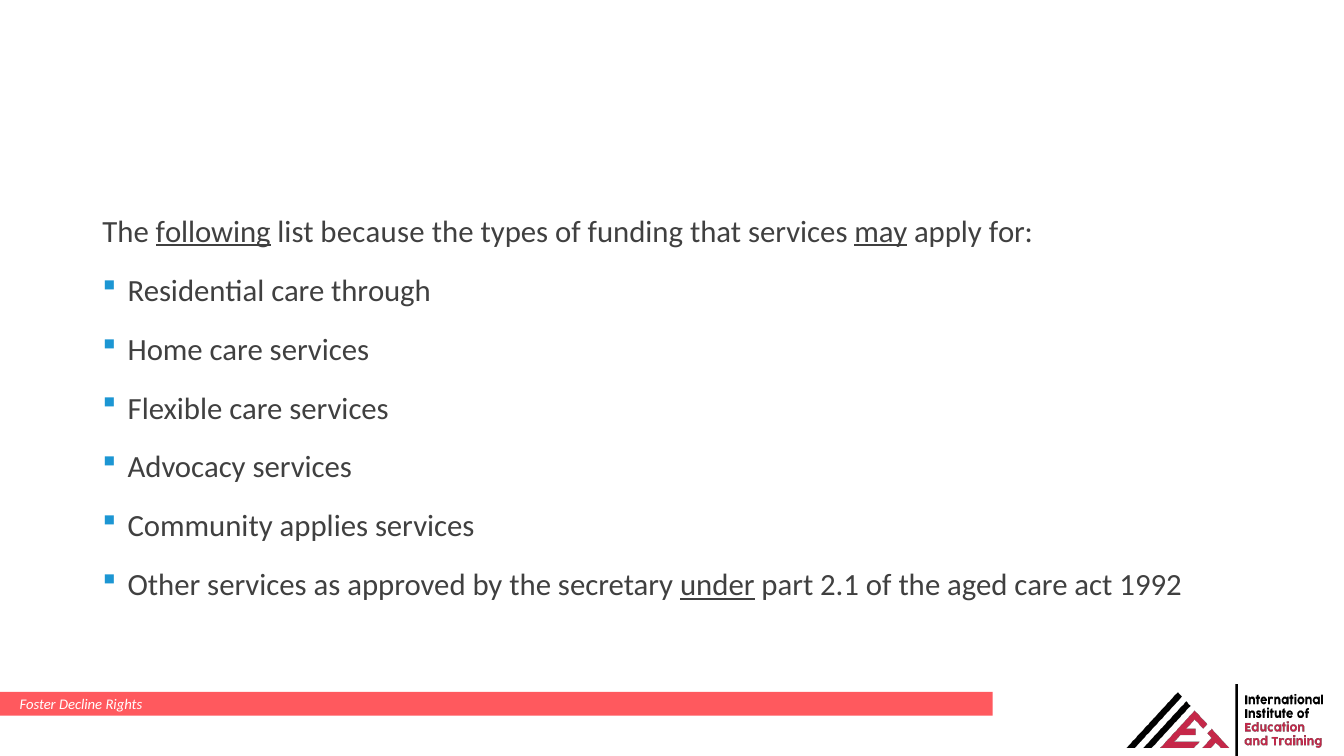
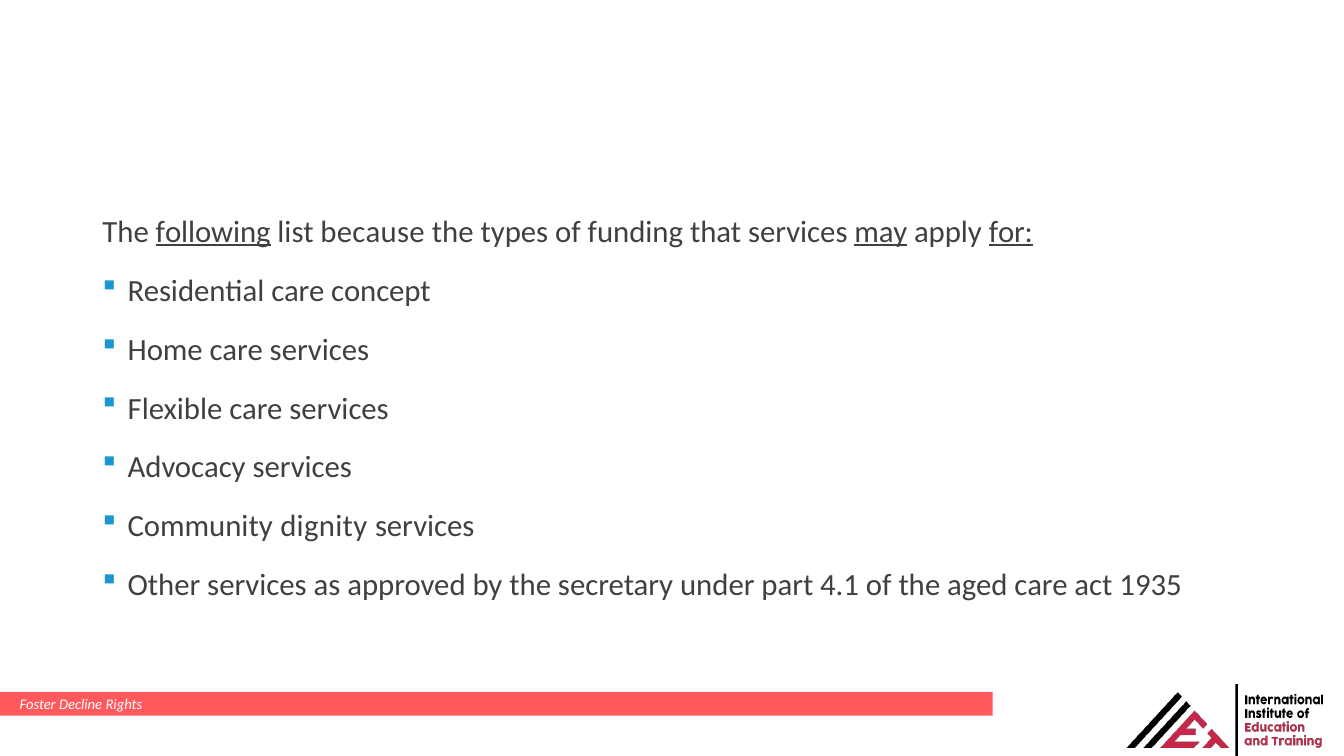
for underline: none -> present (1011, 232)
through: through -> concept (381, 291)
applies: applies -> dignity (324, 527)
under underline: present -> none (717, 586)
2.1: 2.1 -> 4.1 (840, 586)
1992: 1992 -> 1935 (1151, 586)
